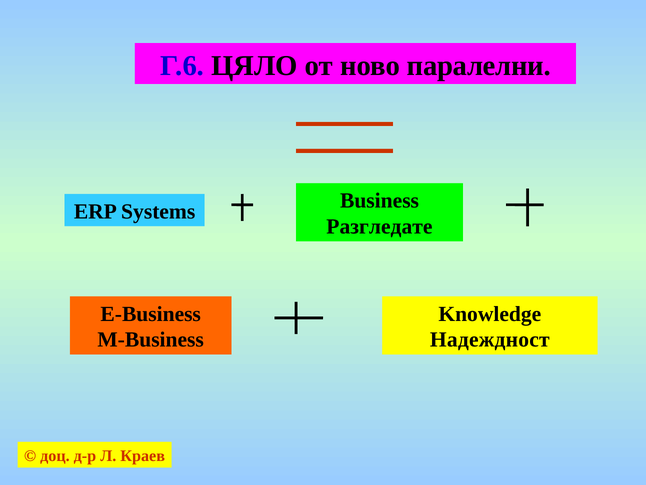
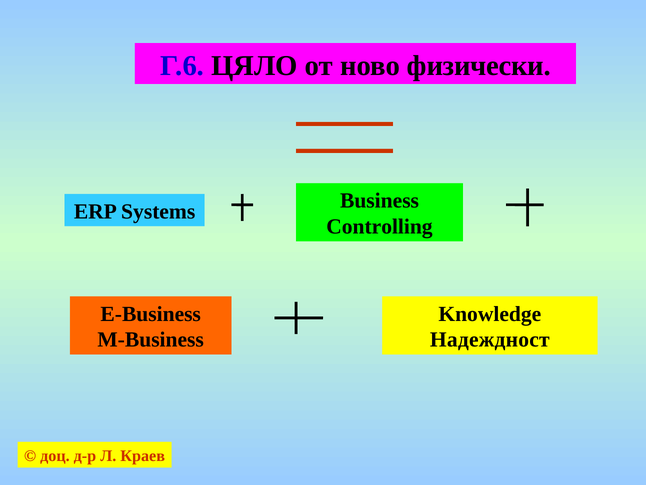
паралелни: паралелни -> физически (479, 65)
Разгледате: Разгледате -> Controlling (379, 226)
